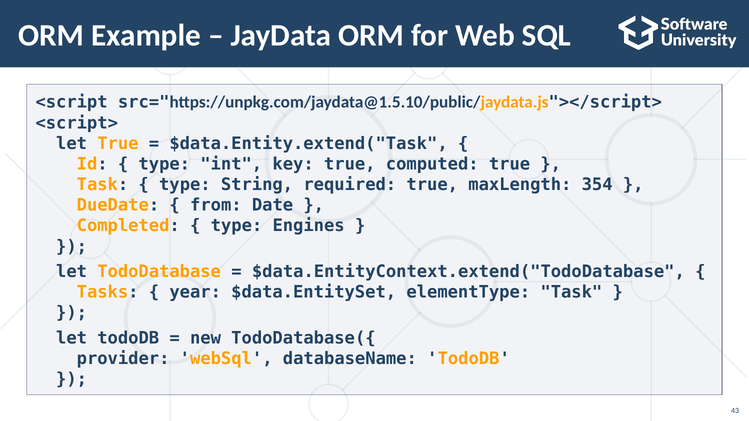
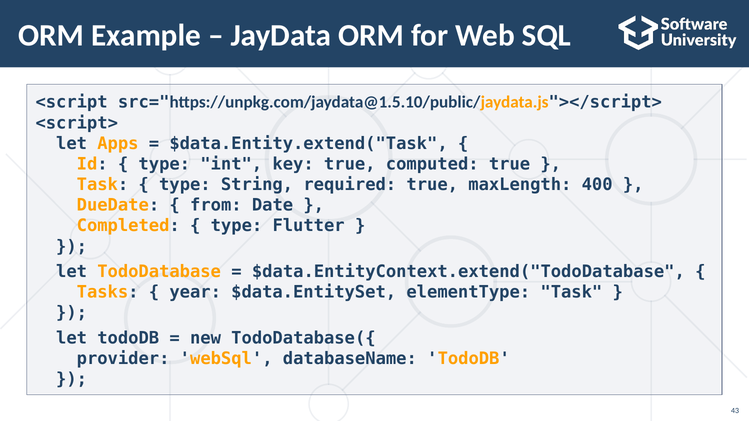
let True: True -> Apps (118, 144)
354: 354 -> 400 (597, 185)
Engines: Engines -> Flutter (309, 226)
